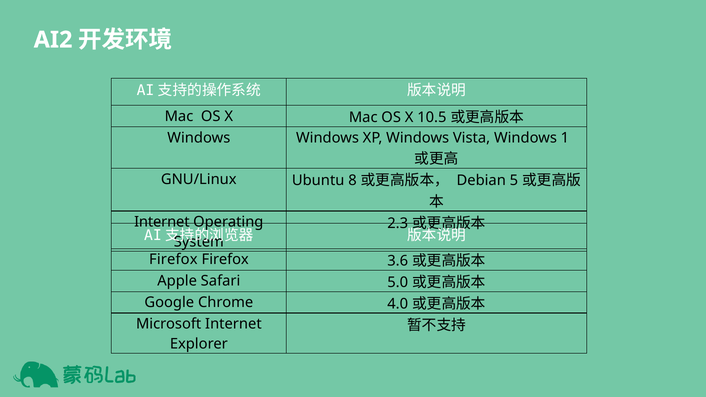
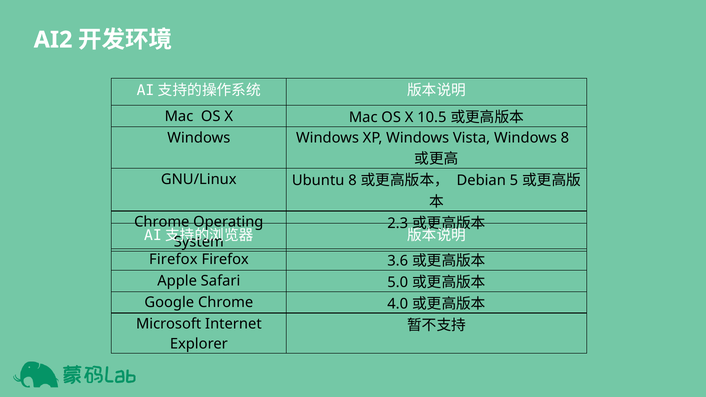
Windows 1: 1 -> 8 (565, 138)
Internet: Internet -> Chrome (162, 222)
